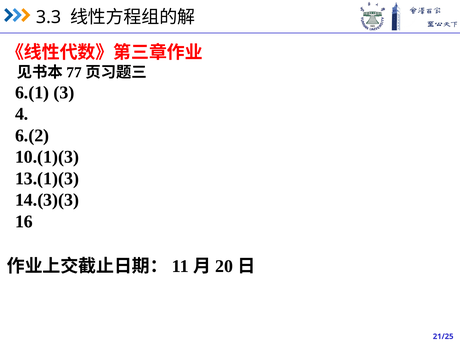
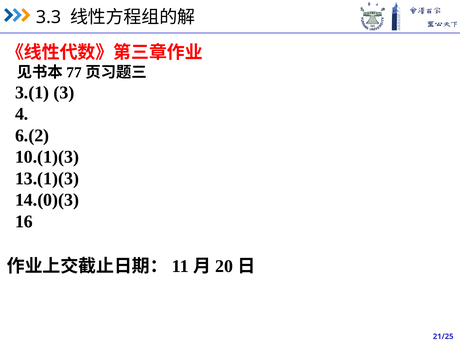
6.(1: 6.(1 -> 3.(1 (32, 93)
14.(3)(3: 14.(3)(3 -> 14.(0)(3 (47, 200)
